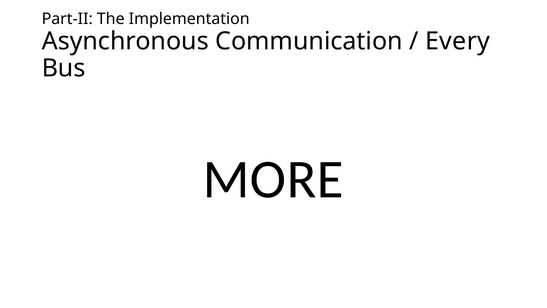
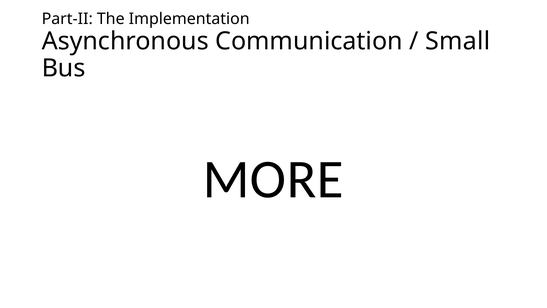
Every: Every -> Small (458, 41)
